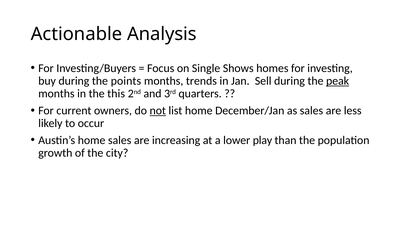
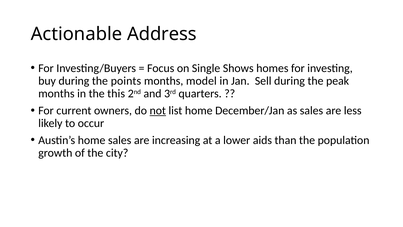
Analysis: Analysis -> Address (162, 34)
trends: trends -> model (201, 81)
peak underline: present -> none (338, 81)
play: play -> aids (262, 140)
